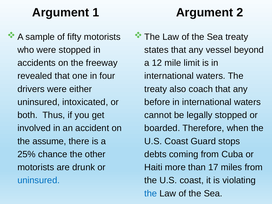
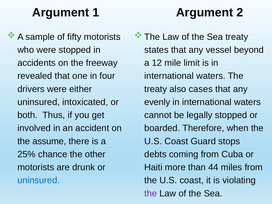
coach: coach -> cases (201, 89)
before: before -> evenly (157, 102)
17: 17 -> 44 (213, 167)
the colour: blue -> purple (151, 193)
